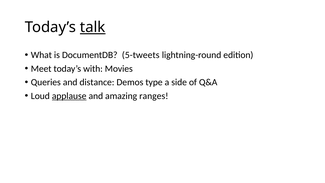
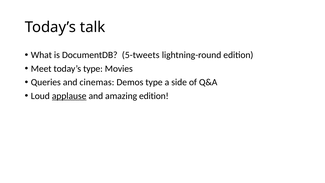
talk underline: present -> none (93, 27)
today’s with: with -> type (93, 69)
distance: distance -> cinemas (97, 82)
amazing ranges: ranges -> edition (154, 96)
